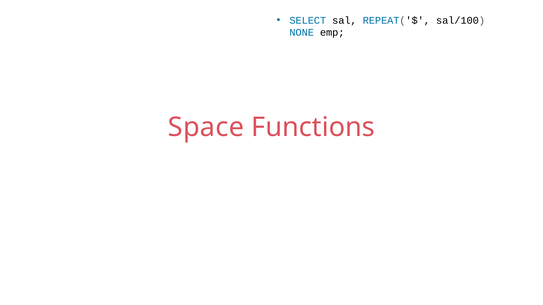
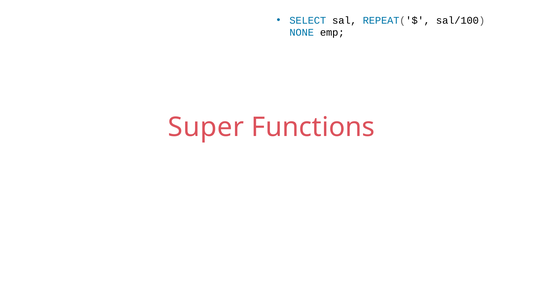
Space: Space -> Super (206, 127)
